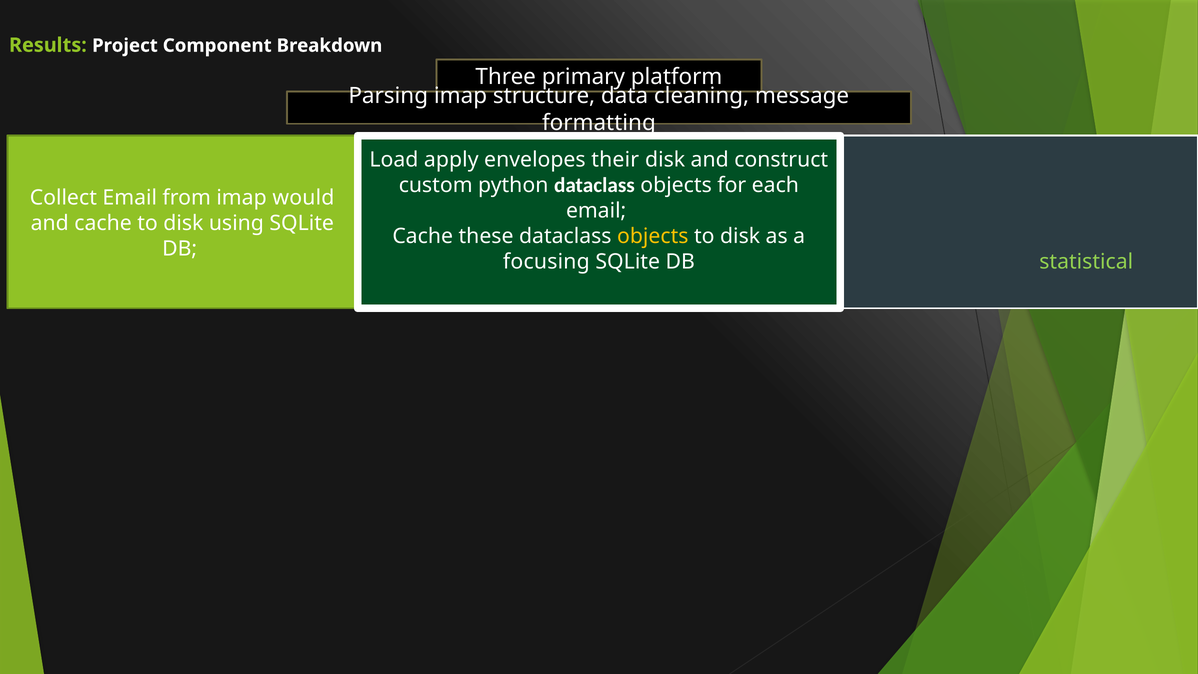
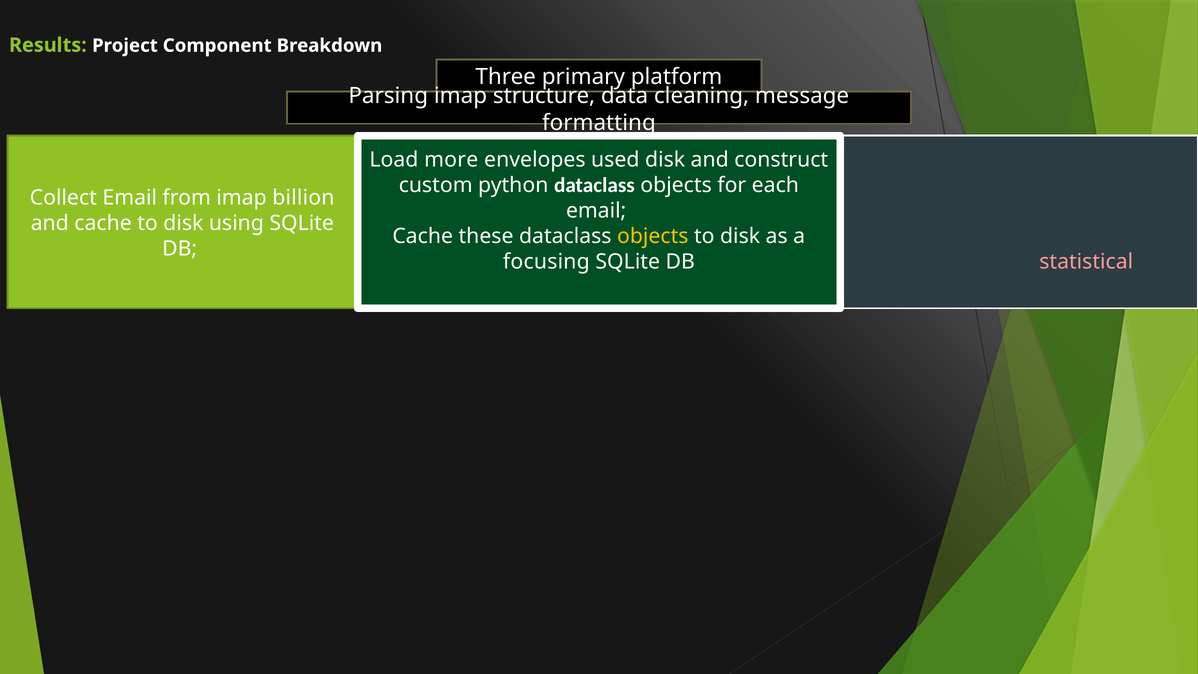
Load apply: apply -> more (451, 160)
their: their -> used (615, 160)
would: would -> billion (303, 198)
statistical colour: light green -> pink (1086, 262)
